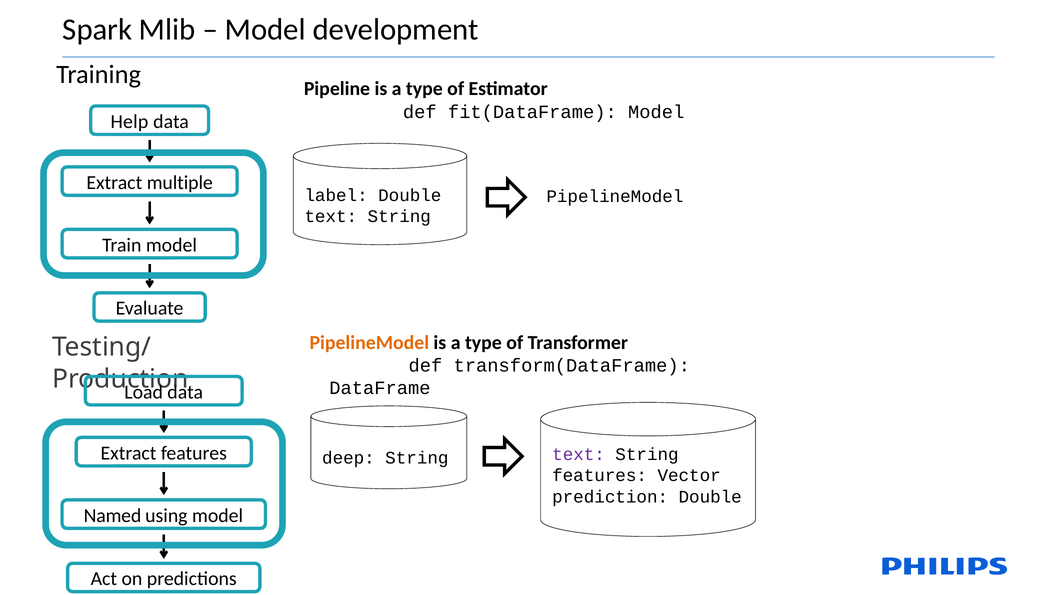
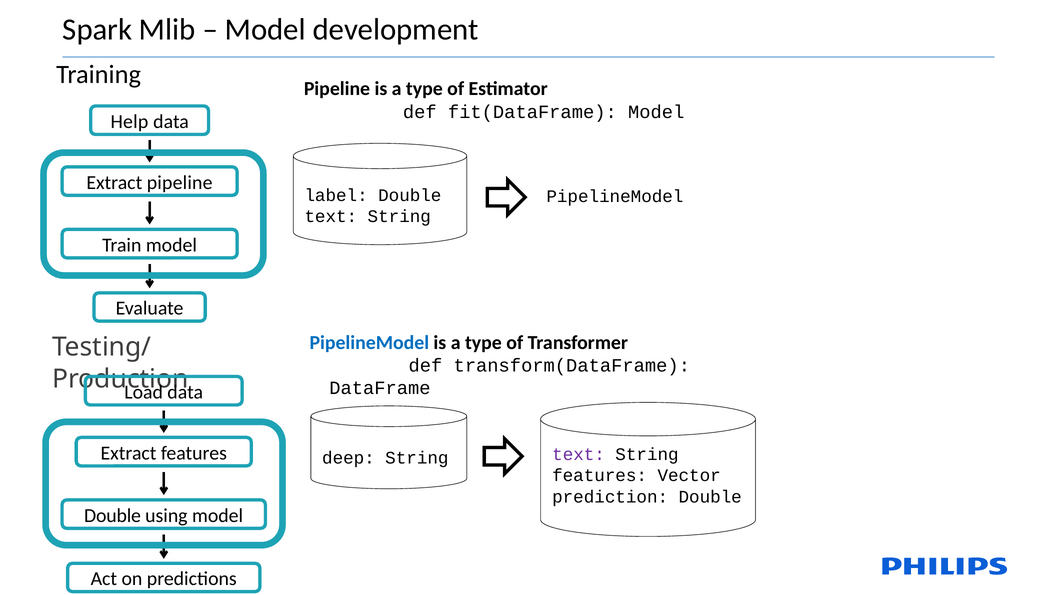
Extract multiple: multiple -> pipeline (180, 182)
PipelineModel colour: orange -> blue (369, 342)
Named: Named -> Double (113, 515)
